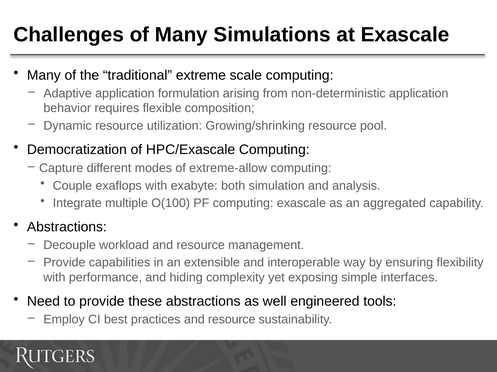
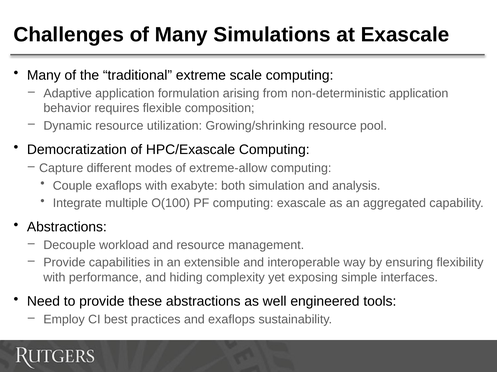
practices and resource: resource -> exaflops (232, 320)
